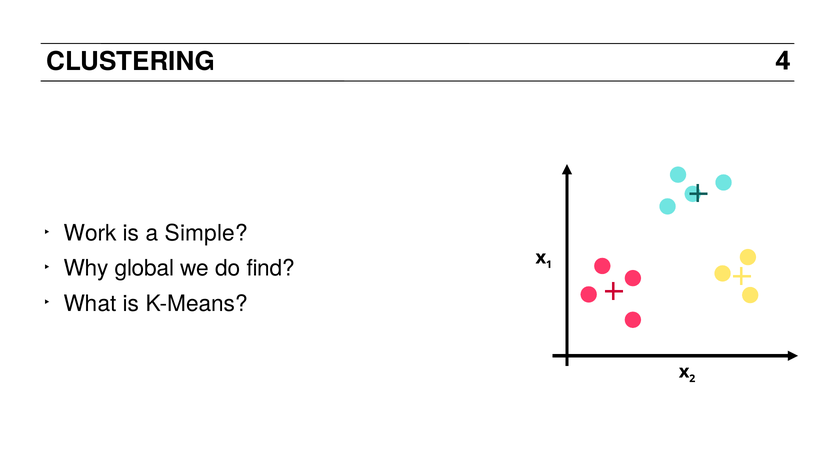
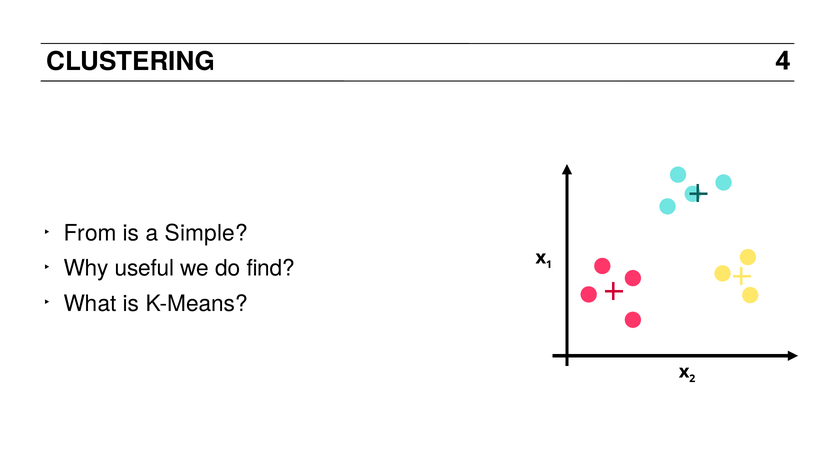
Work: Work -> From (90, 233)
global: global -> useful (144, 268)
